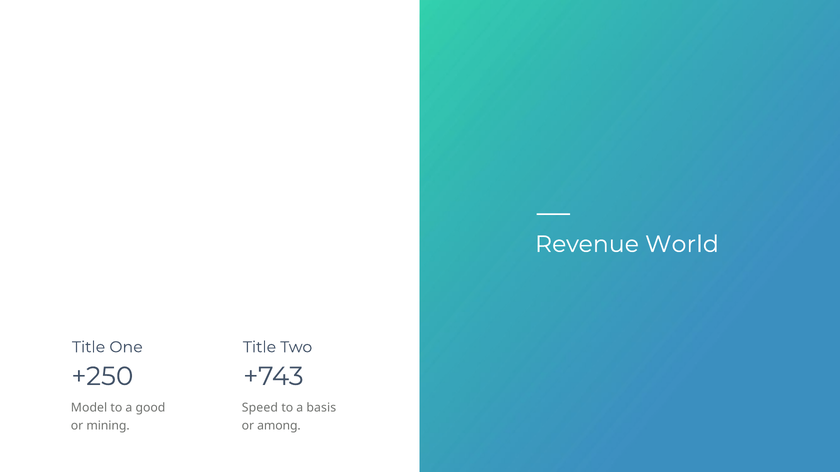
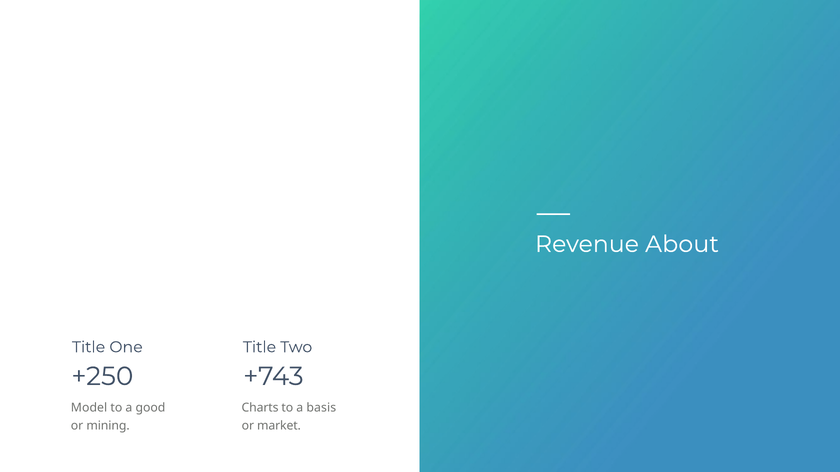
World: World -> About (682, 245)
Speed: Speed -> Charts (260, 408)
among: among -> market (279, 426)
